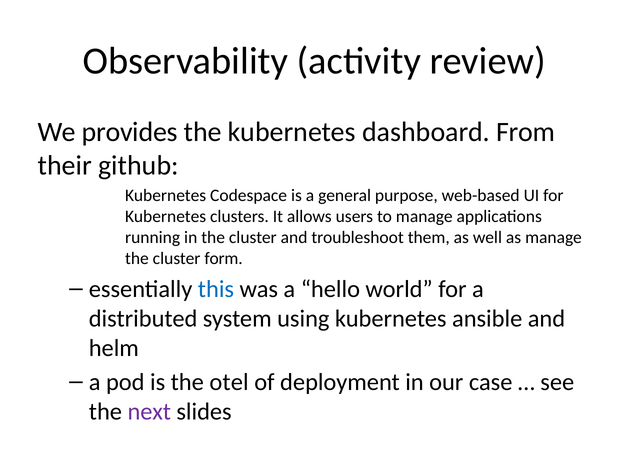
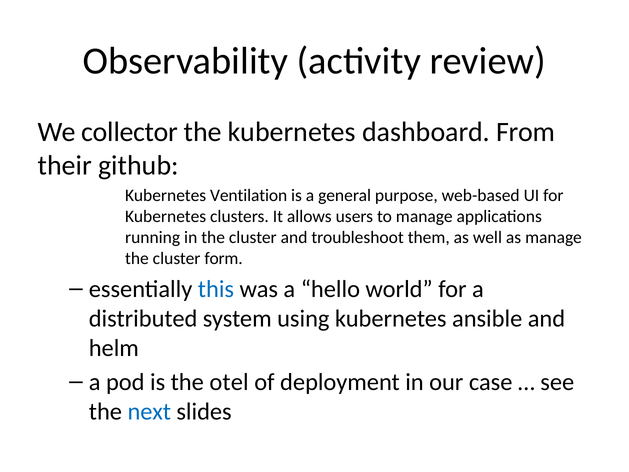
provides: provides -> collector (130, 132)
Codespace: Codespace -> Ventilation (249, 196)
next colour: purple -> blue (149, 411)
